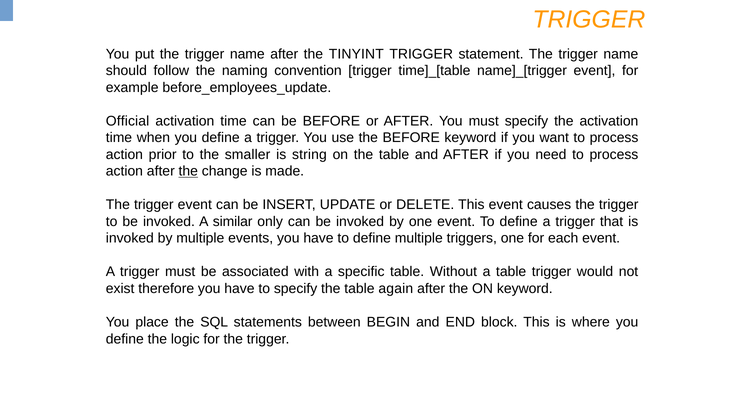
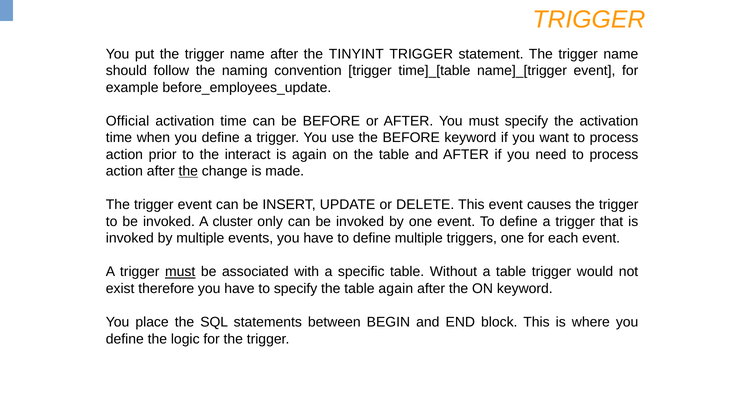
smaller: smaller -> interact (248, 154)
is string: string -> again (309, 154)
similar: similar -> cluster (233, 221)
must underline: none -> present (180, 272)
